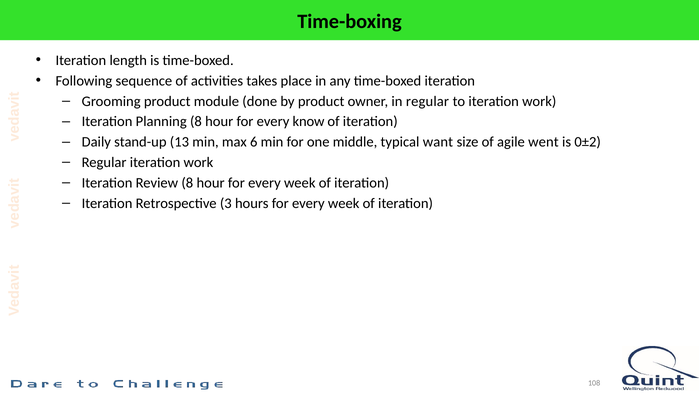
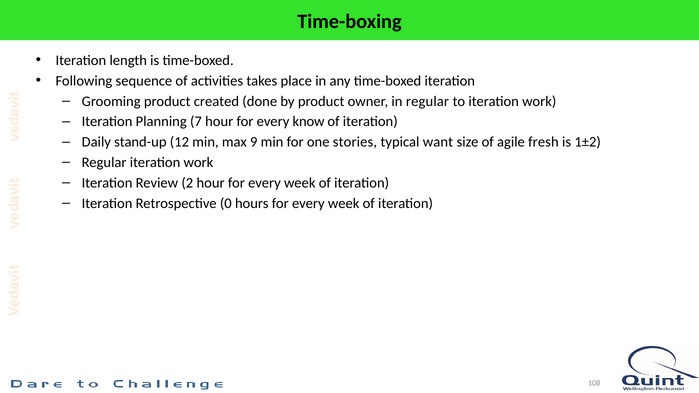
module: module -> created (216, 101)
Planning 8: 8 -> 7 (196, 122)
13: 13 -> 12 (179, 142)
6: 6 -> 9 (254, 142)
middle: middle -> stories (355, 142)
went: went -> fresh (543, 142)
0±2: 0±2 -> 1±2 (588, 142)
Review 8: 8 -> 2 (187, 183)
3: 3 -> 0 (226, 203)
